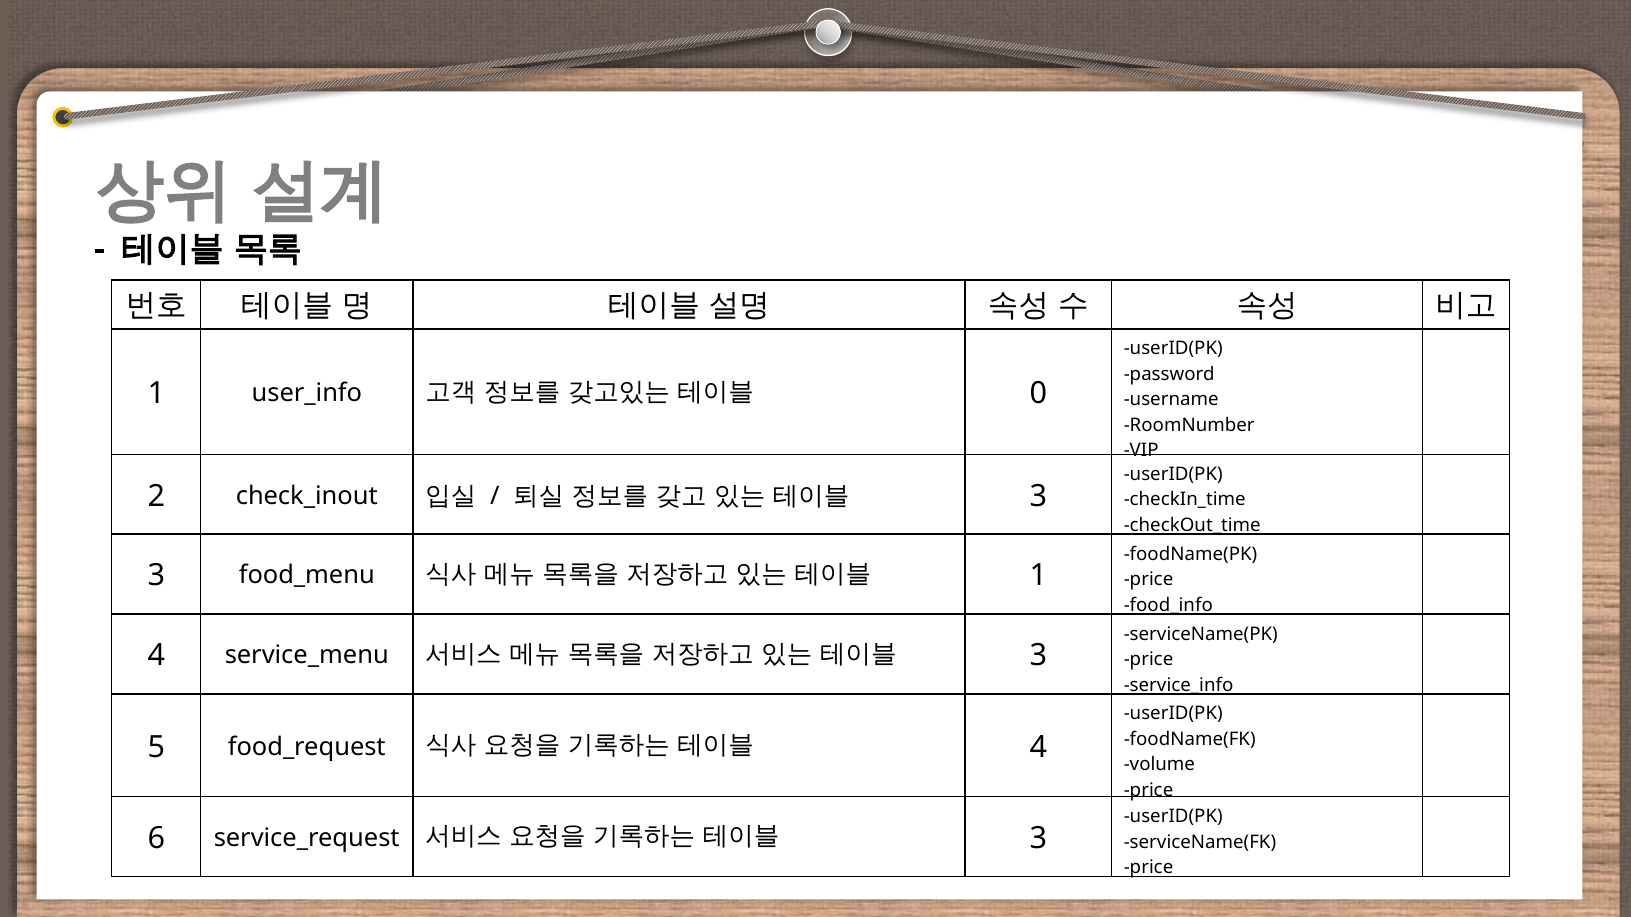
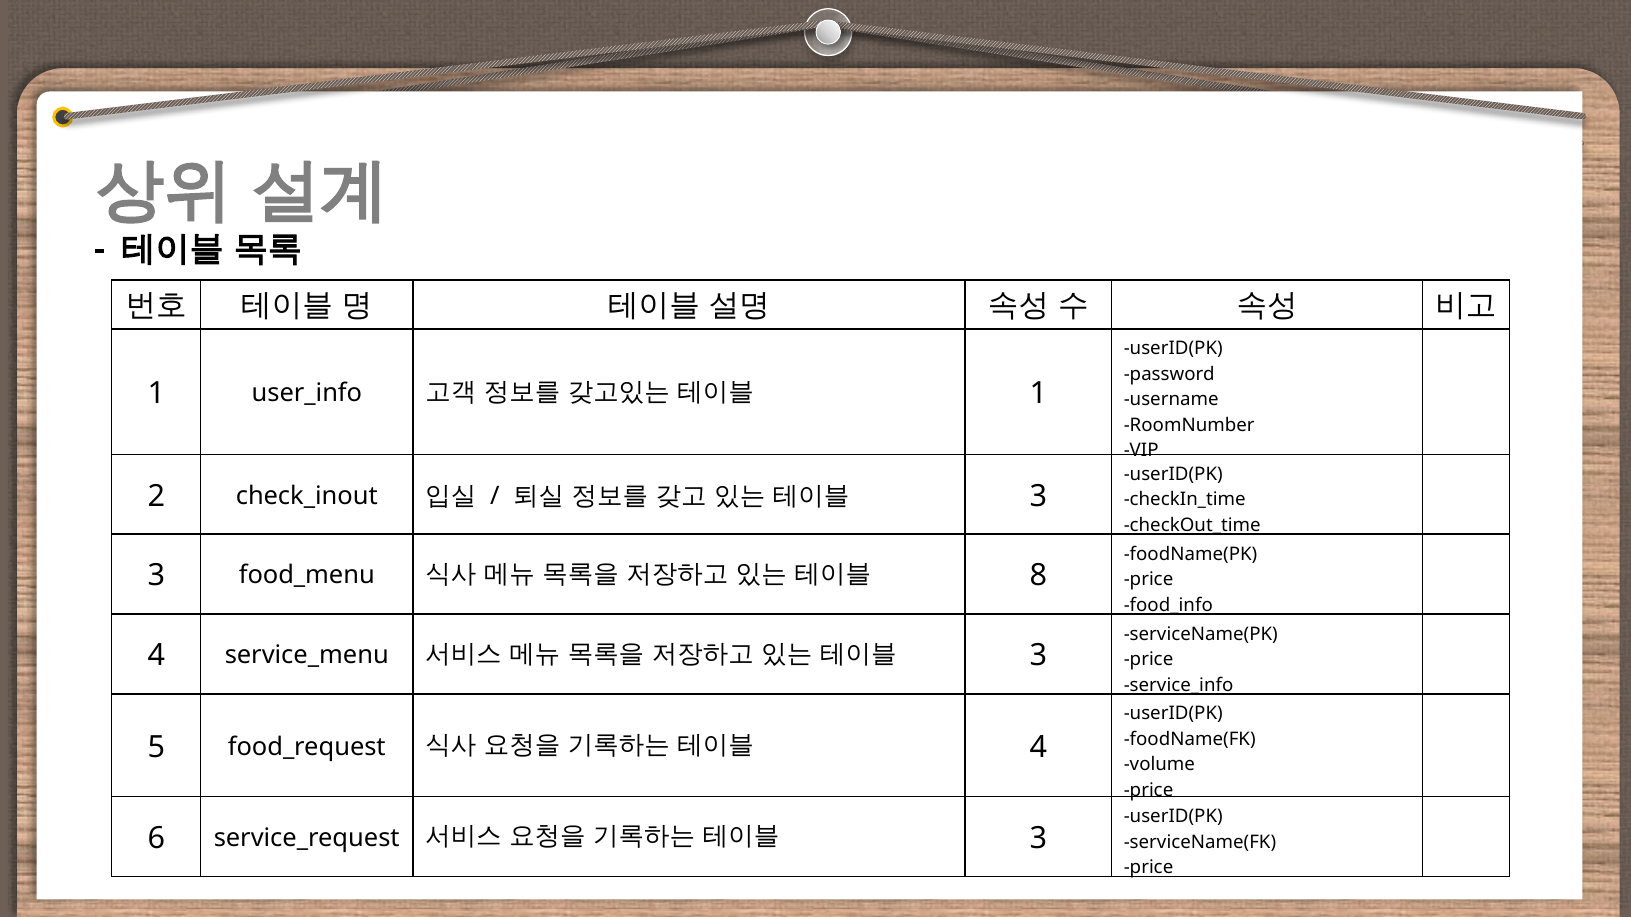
0: 0 -> 1 (1038, 393)
1: 1 -> 8 (1038, 576)
